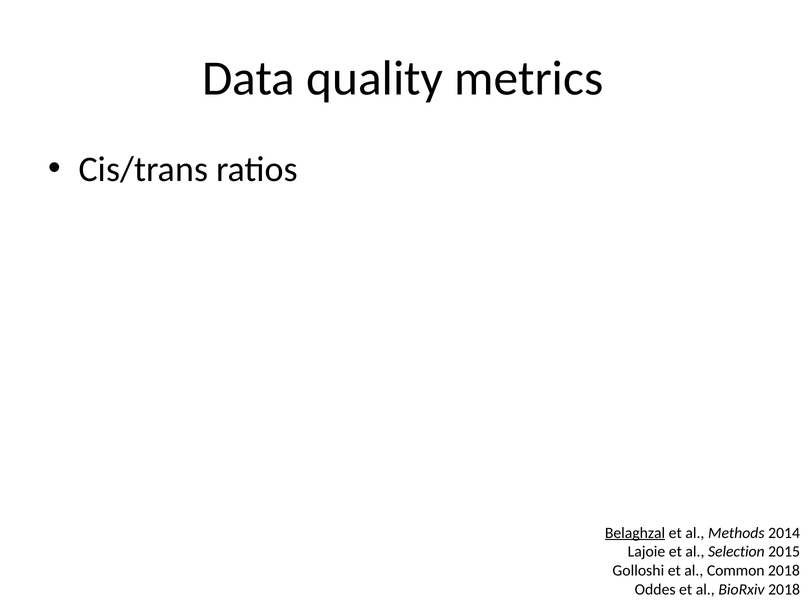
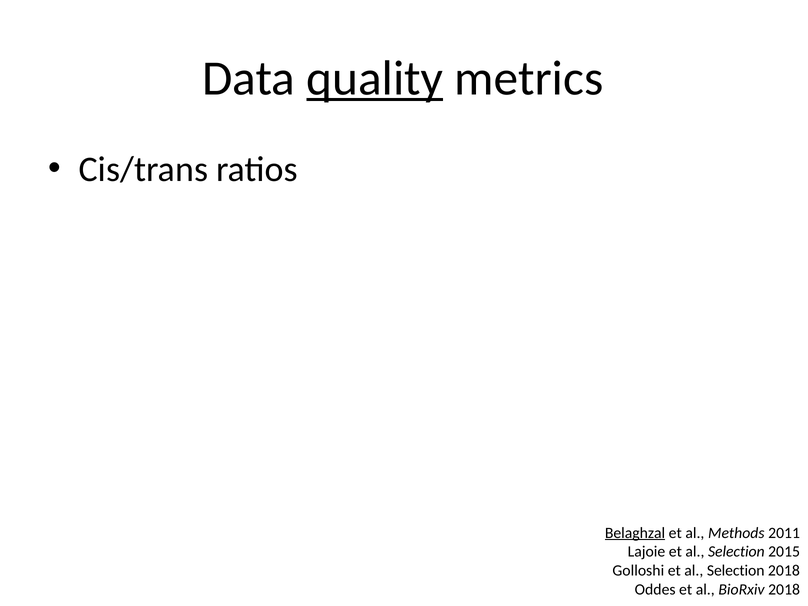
quality underline: none -> present (375, 78)
2014: 2014 -> 2011 (784, 533)
Golloshi et al Common: Common -> Selection (736, 571)
